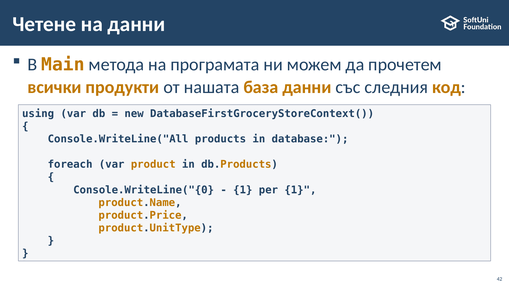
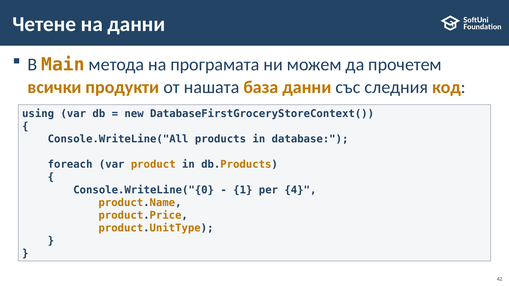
per 1: 1 -> 4 (300, 190)
